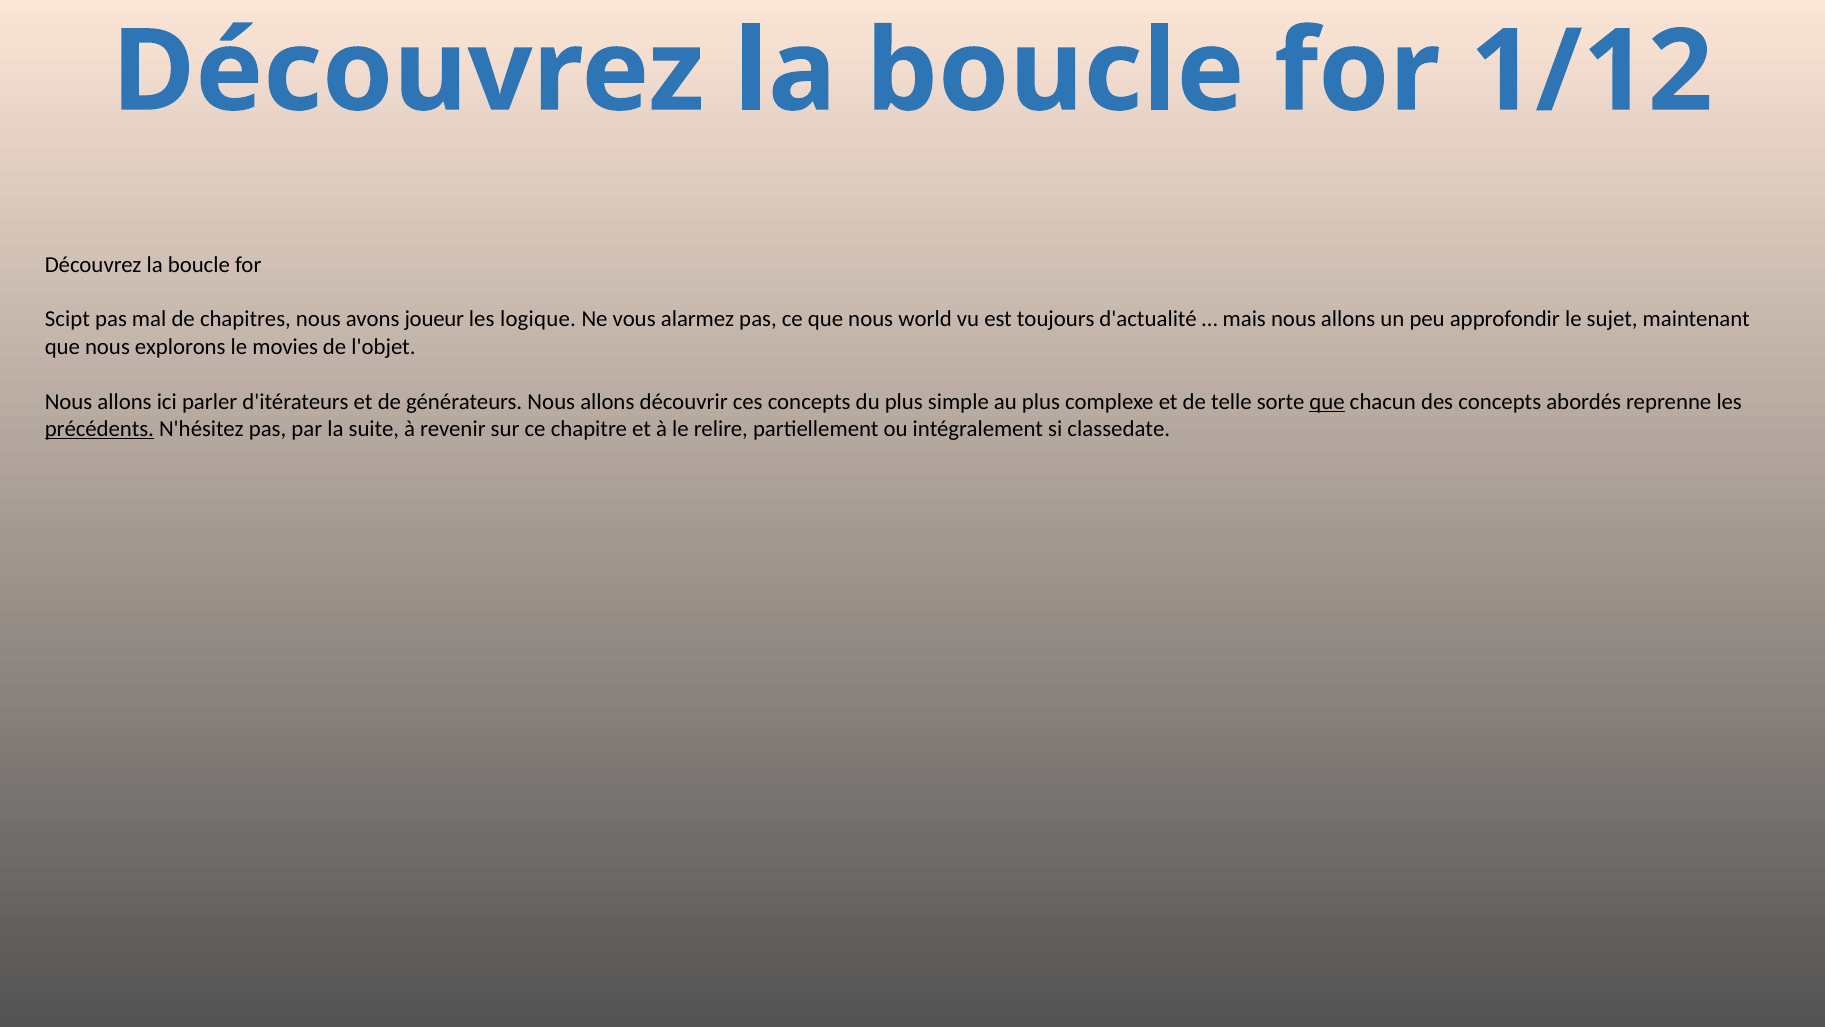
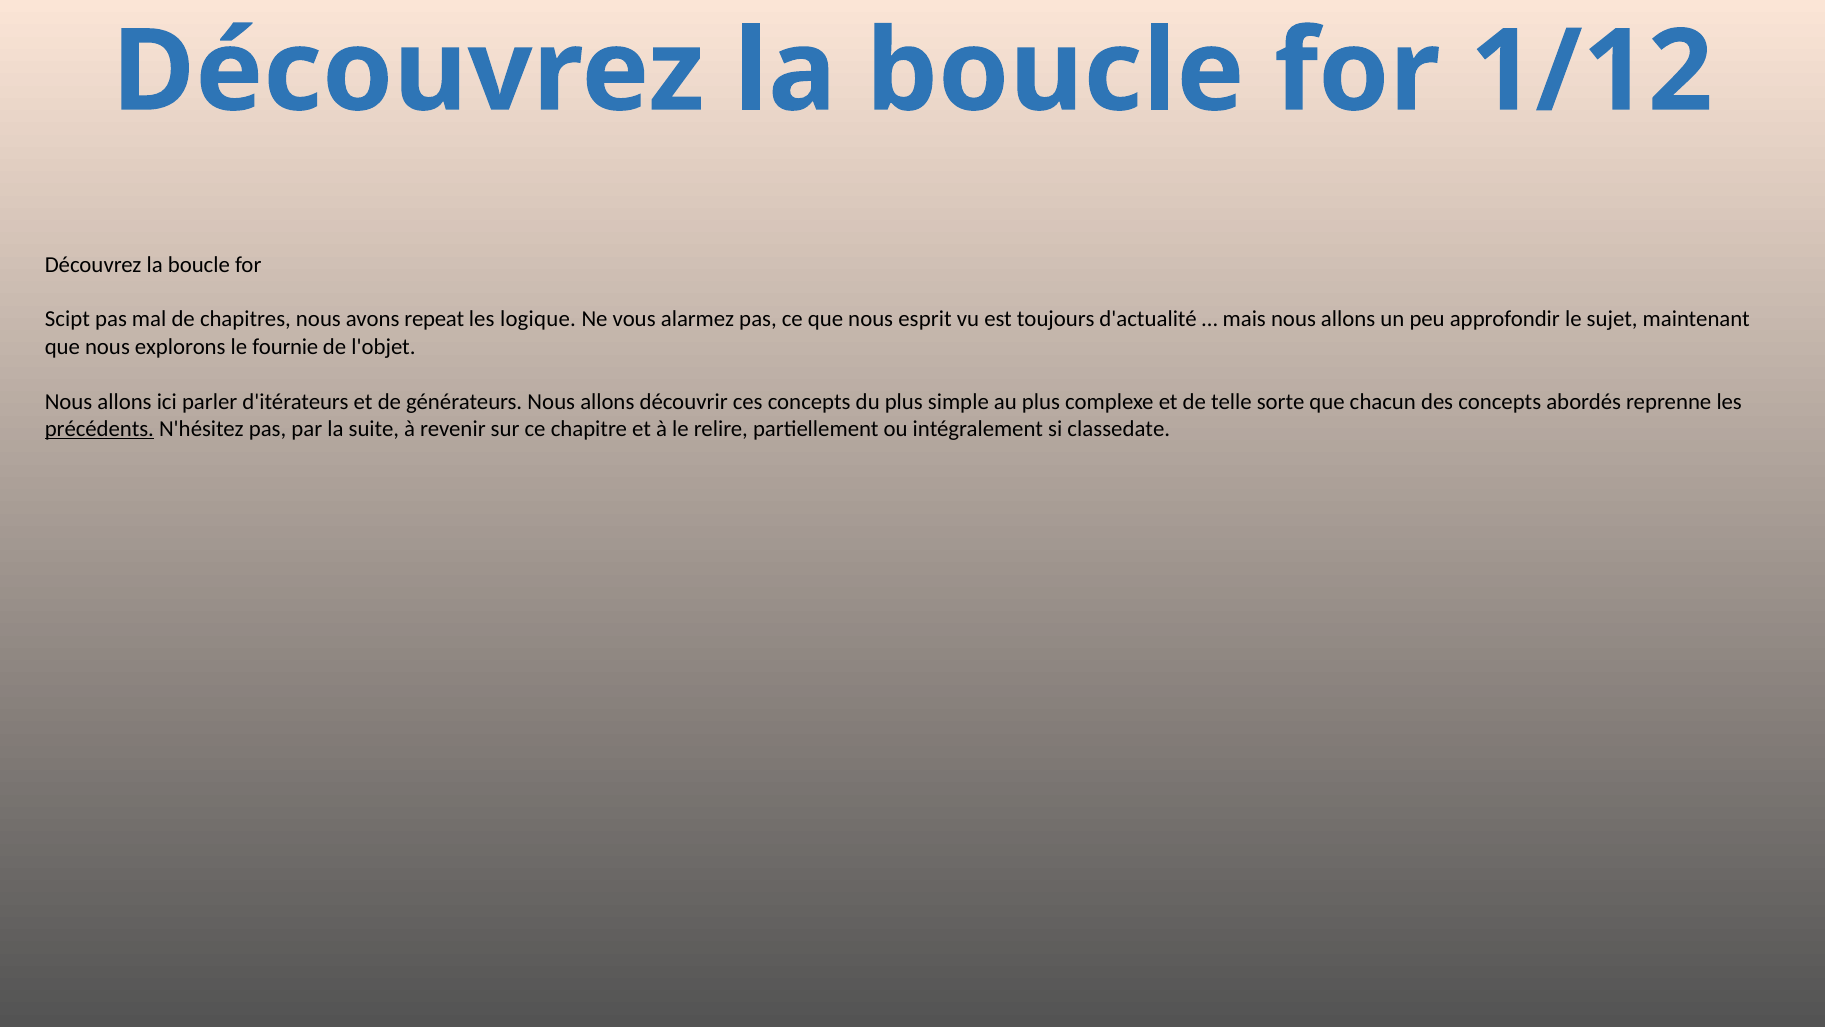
joueur: joueur -> repeat (434, 319)
world: world -> esprit (925, 319)
movies: movies -> fournie (285, 347)
que underline: present -> none (1327, 401)
